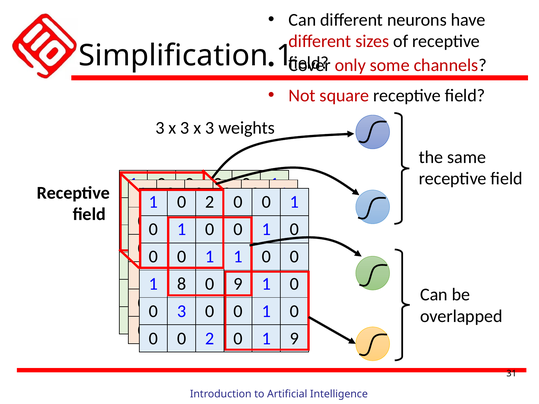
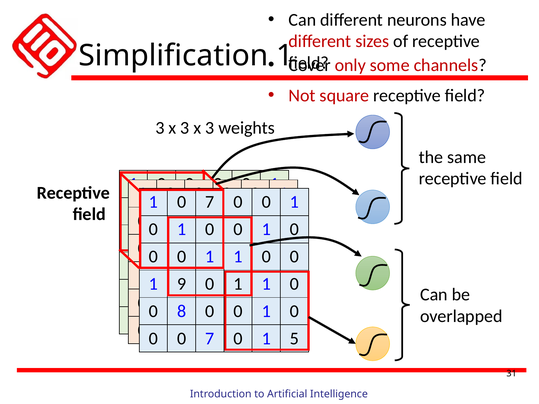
1 0 2: 2 -> 7 (210, 202)
8: 8 -> 9 (182, 284)
9: 9 -> 1 (238, 284)
0 3: 3 -> 8 (182, 312)
0 0 2: 2 -> 7 (210, 339)
1 9: 9 -> 5 (294, 339)
